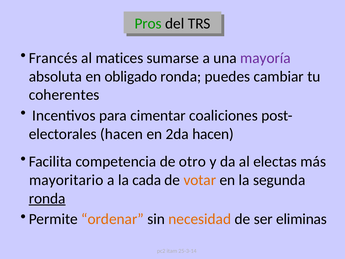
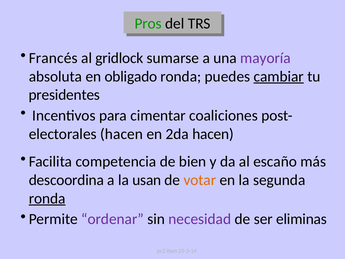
matices: matices -> gridlock (119, 58)
cambiar underline: none -> present (279, 76)
coherentes: coherentes -> presidentes (64, 95)
otro: otro -> bien (193, 161)
electas: electas -> escaño (275, 161)
mayoritario: mayoritario -> descoordina (66, 180)
cada: cada -> usan (147, 180)
ordenar colour: orange -> purple (112, 219)
necesidad colour: orange -> purple (200, 219)
